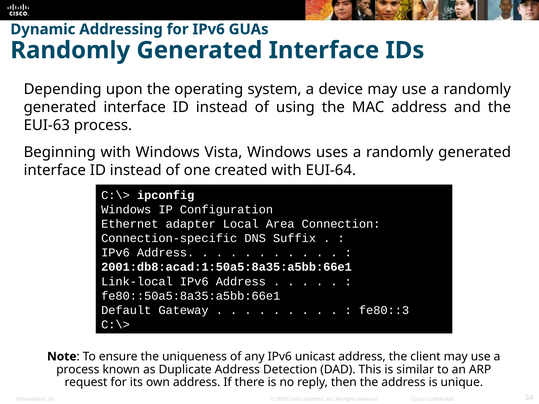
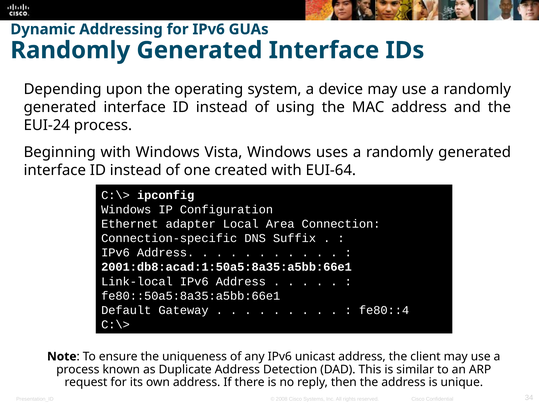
EUI-63: EUI-63 -> EUI-24 (47, 125)
fe80::3: fe80::3 -> fe80::4 (384, 310)
